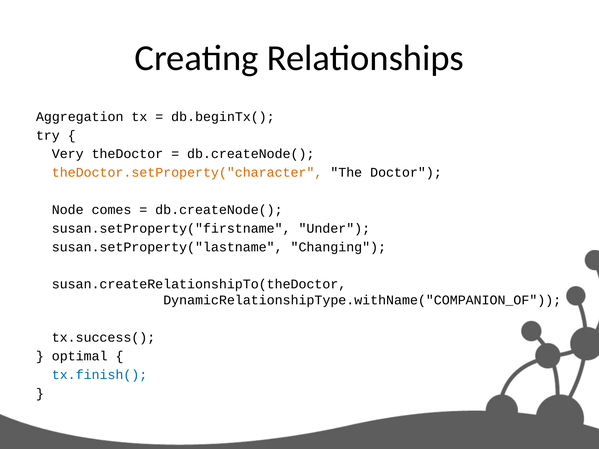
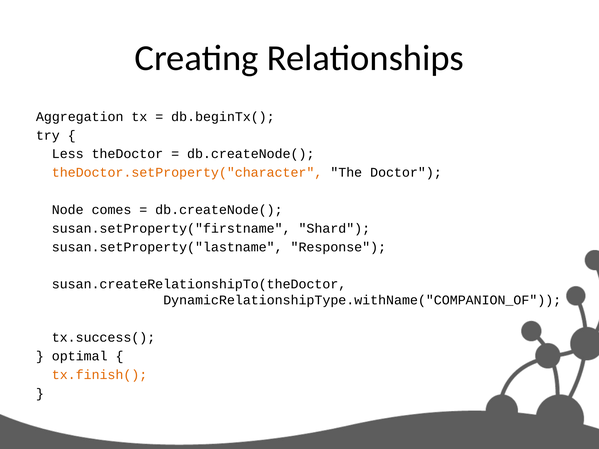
Very: Very -> Less (68, 154)
Under: Under -> Shard (334, 229)
Changing: Changing -> Response (338, 247)
tx.finish( colour: blue -> orange (100, 375)
